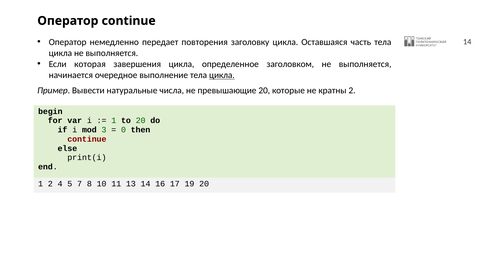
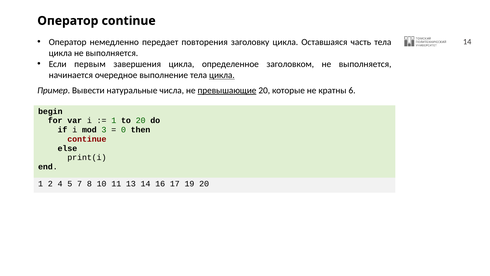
которая: которая -> первым (90, 64)
превышающие underline: none -> present (227, 90)
кратны 2: 2 -> 6 (352, 90)
